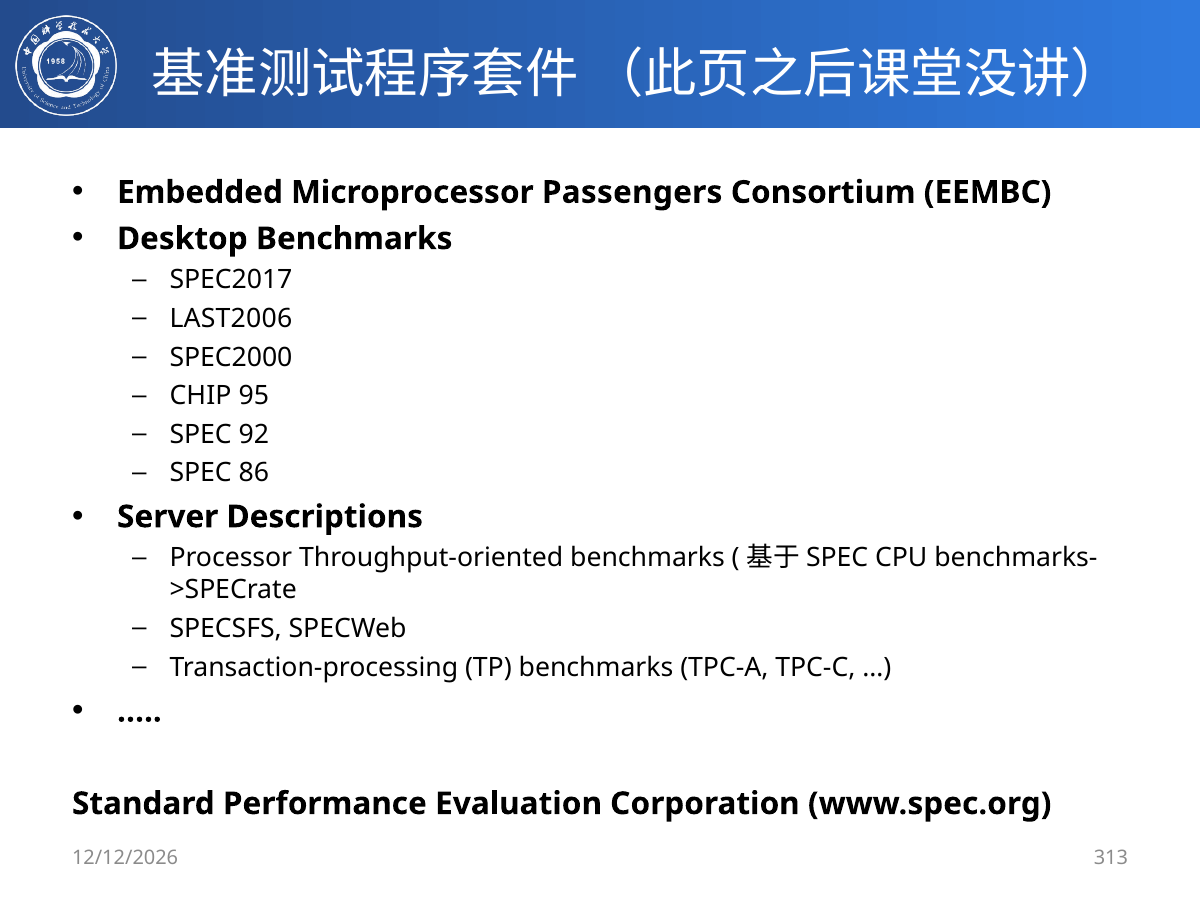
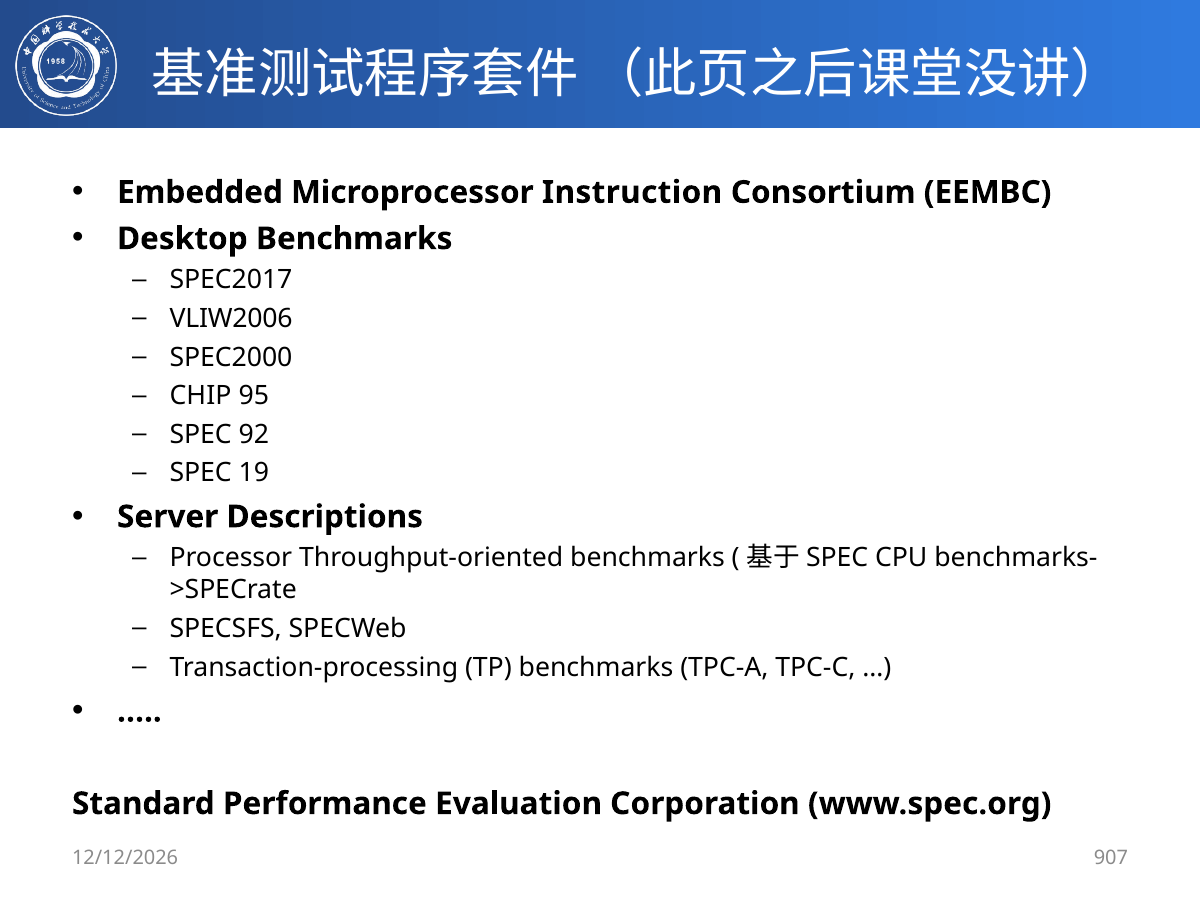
Passengers: Passengers -> Instruction (632, 192)
LAST2006: LAST2006 -> VLIW2006 (231, 319)
86: 86 -> 19 (254, 473)
313: 313 -> 907 (1111, 858)
